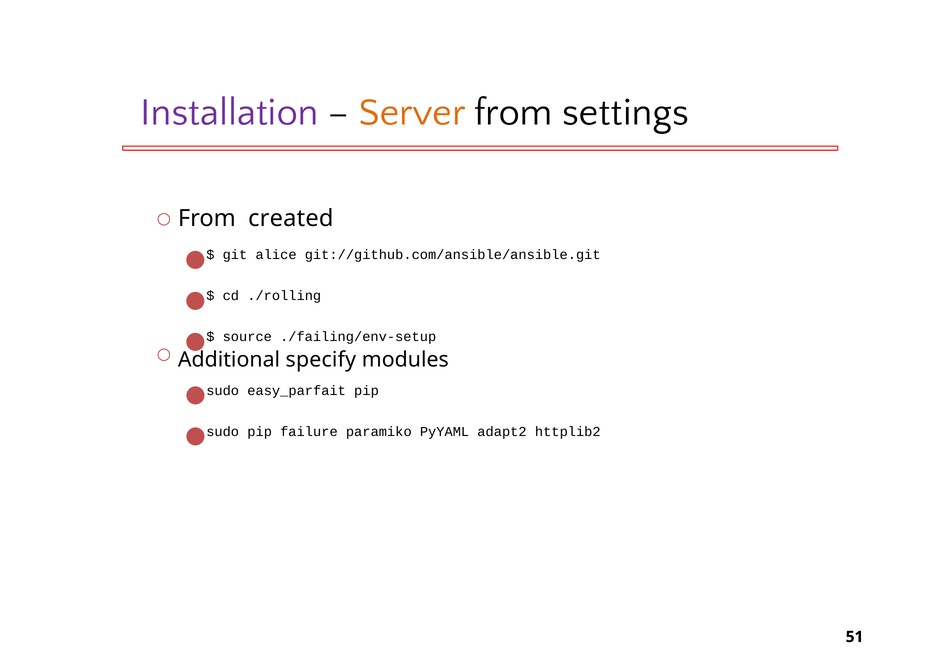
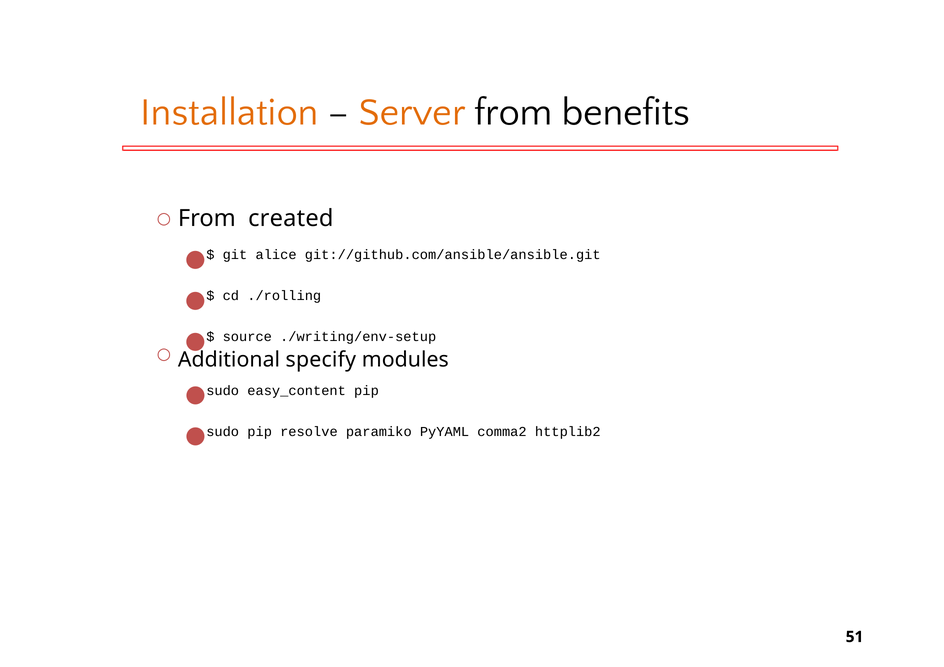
Installation colour: purple -> orange (230, 112)
settings: settings -> benefits (626, 112)
./failing/env-setup: ./failing/env-setup -> ./writing/env-setup (358, 337)
easy_parfait: easy_parfait -> easy_content (297, 391)
failure: failure -> resolve (309, 432)
adapt2: adapt2 -> comma2 (502, 432)
